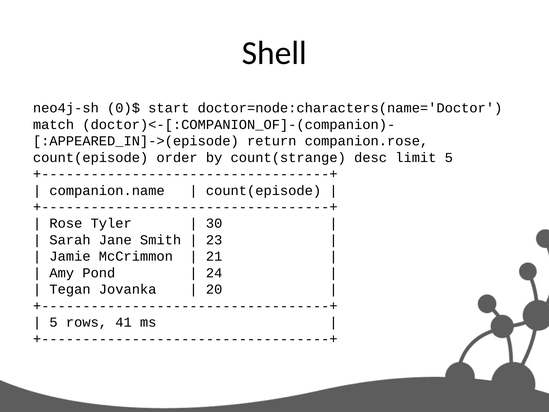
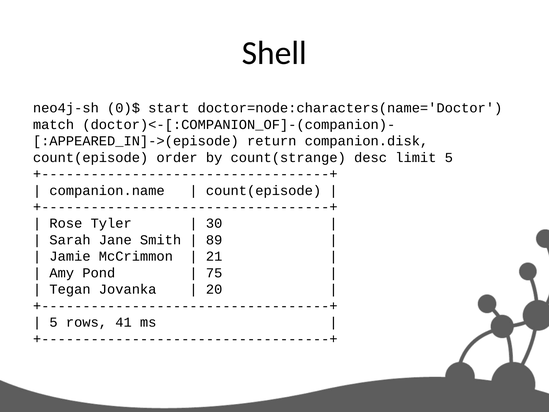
companion.rose: companion.rose -> companion.disk (366, 141)
23: 23 -> 89 (214, 240)
24: 24 -> 75 (214, 273)
